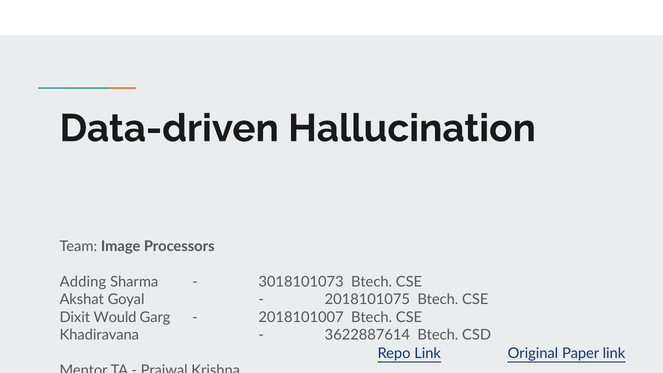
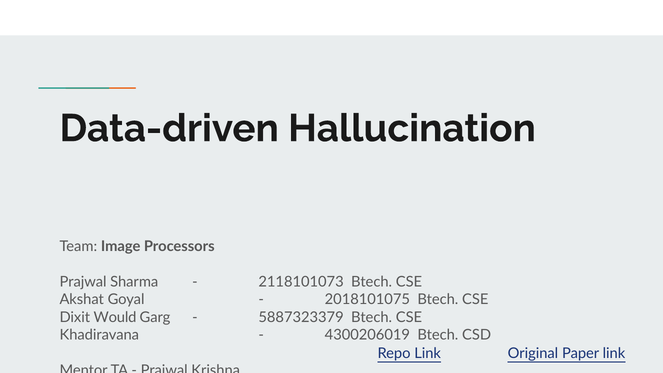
Adding: Adding -> Prajwal (83, 282)
3018101073: 3018101073 -> 2118101073 (301, 282)
2018101007: 2018101007 -> 5887323379 (301, 317)
3622887614: 3622887614 -> 4300206019 (367, 335)
